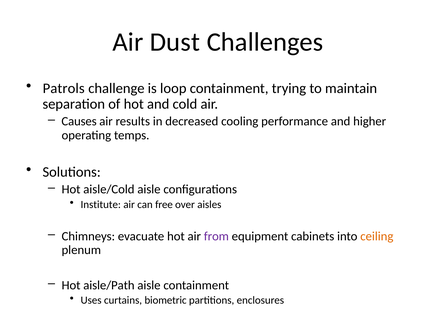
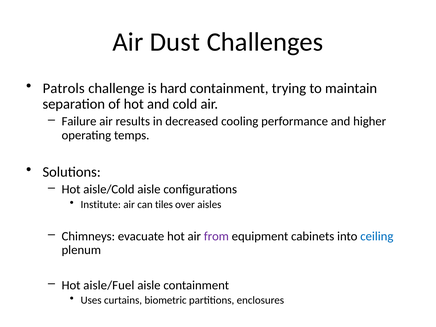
loop: loop -> hard (173, 88)
Causes: Causes -> Failure (79, 121)
free: free -> tiles (164, 205)
ceiling colour: orange -> blue (377, 236)
aisle/Path: aisle/Path -> aisle/Fuel (109, 285)
